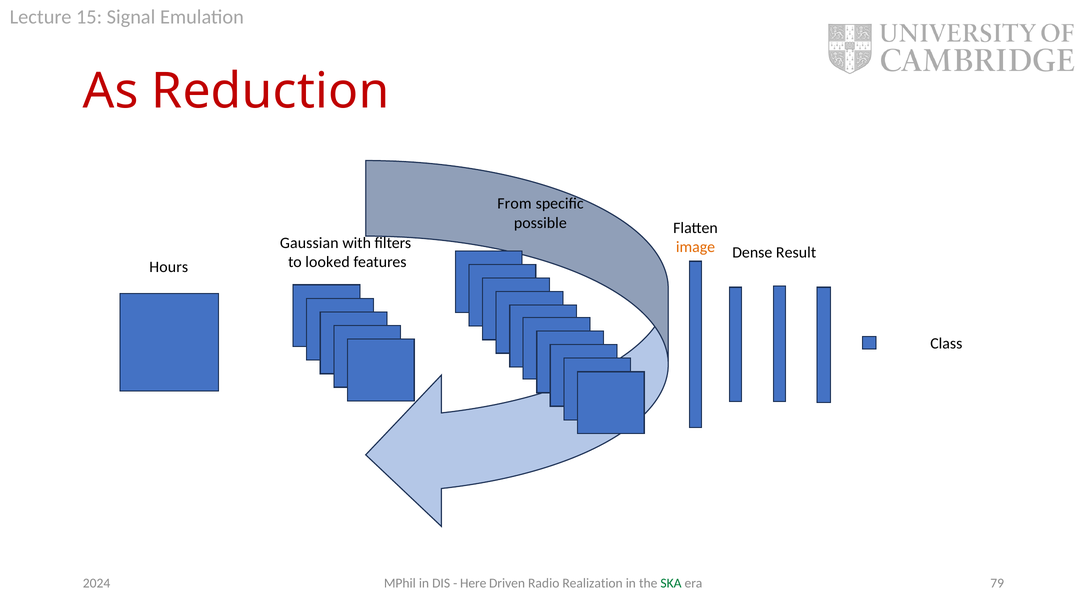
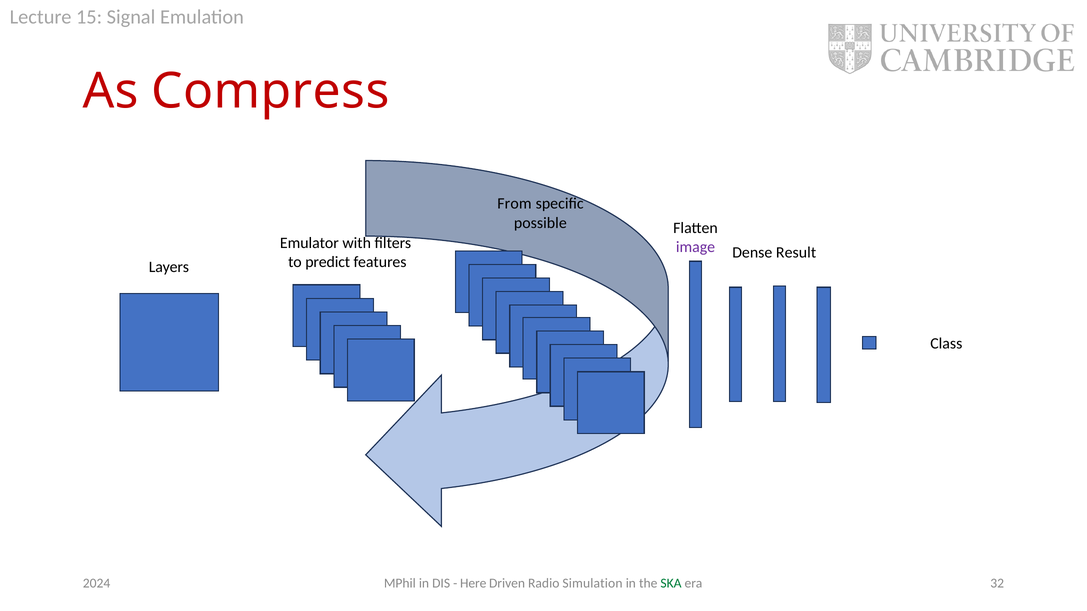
Reduction: Reduction -> Compress (270, 91)
Gaussian: Gaussian -> Emulator (309, 243)
image colour: orange -> purple (696, 247)
looked: looked -> predict (328, 262)
Hours: Hours -> Layers (169, 267)
Realization: Realization -> Simulation (592, 584)
79: 79 -> 32 (997, 584)
